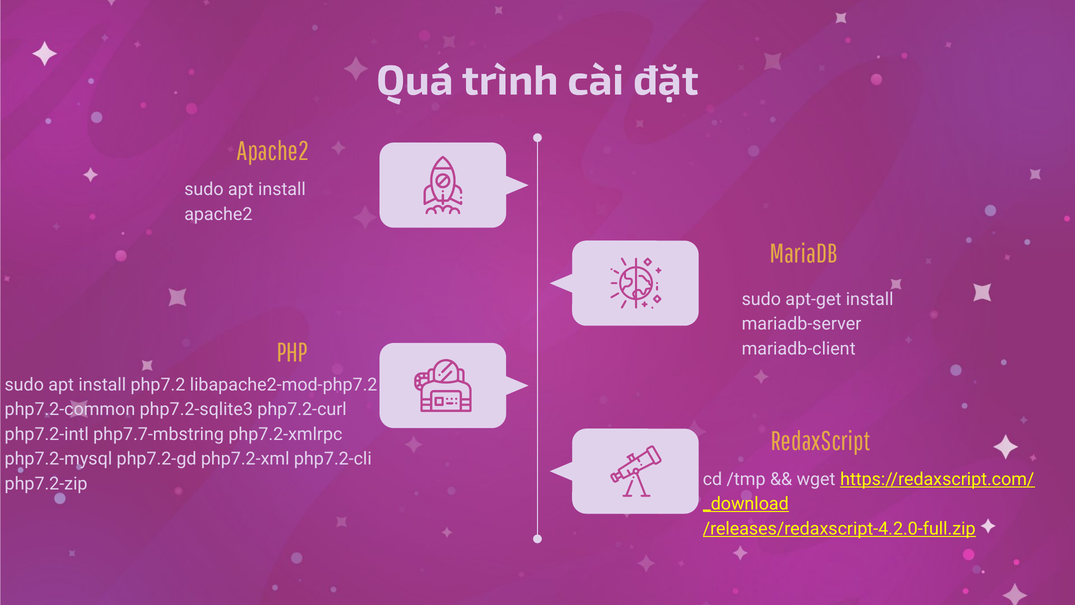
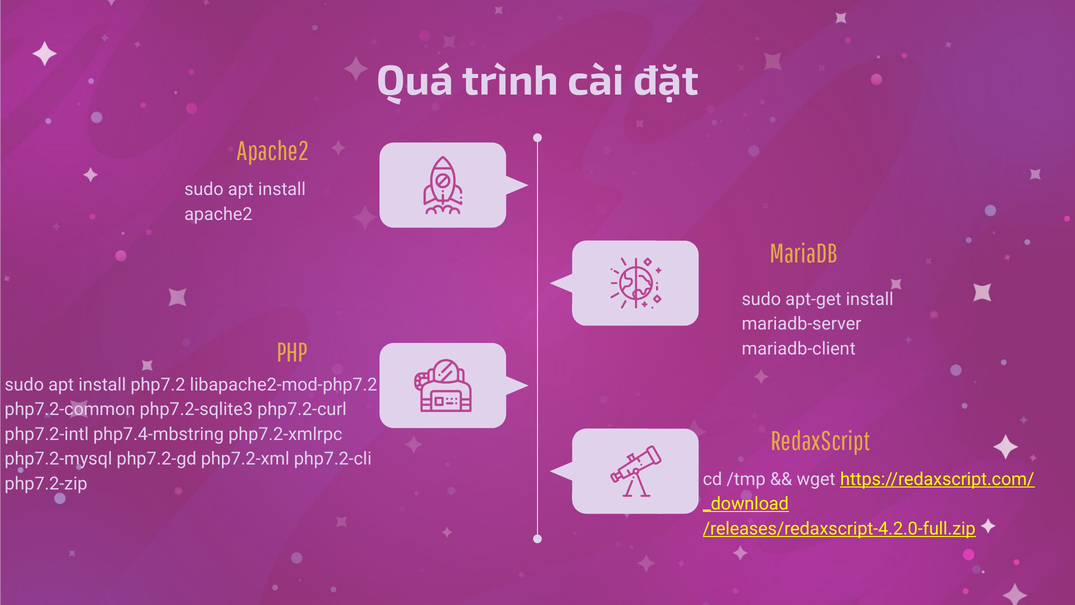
php7.7-mbstring: php7.7-mbstring -> php7.4-mbstring (159, 434)
